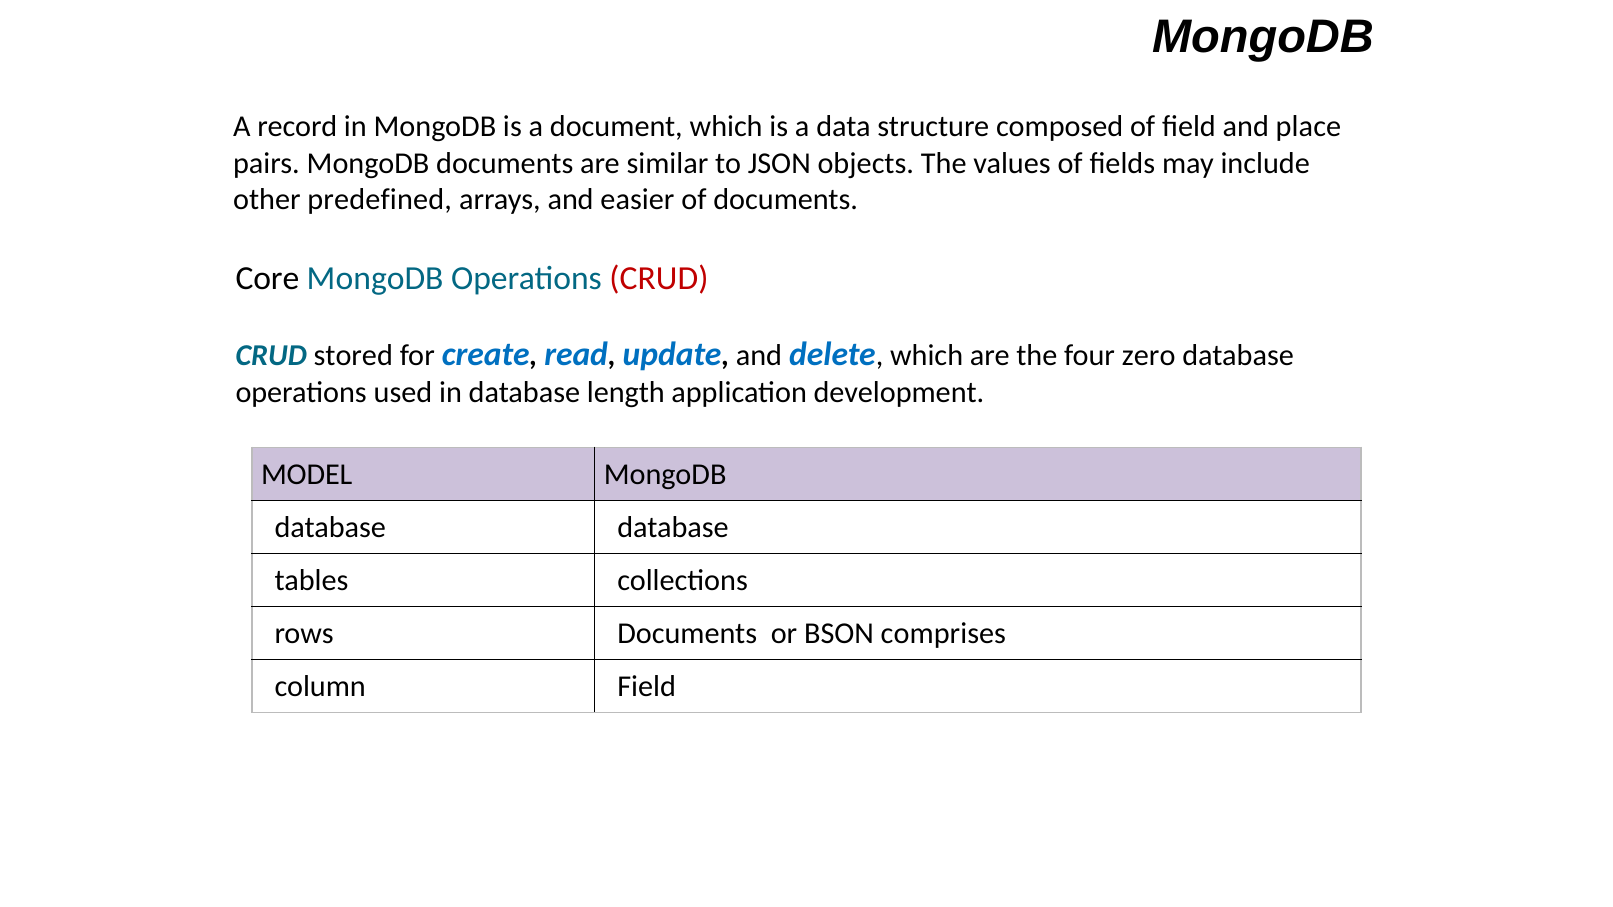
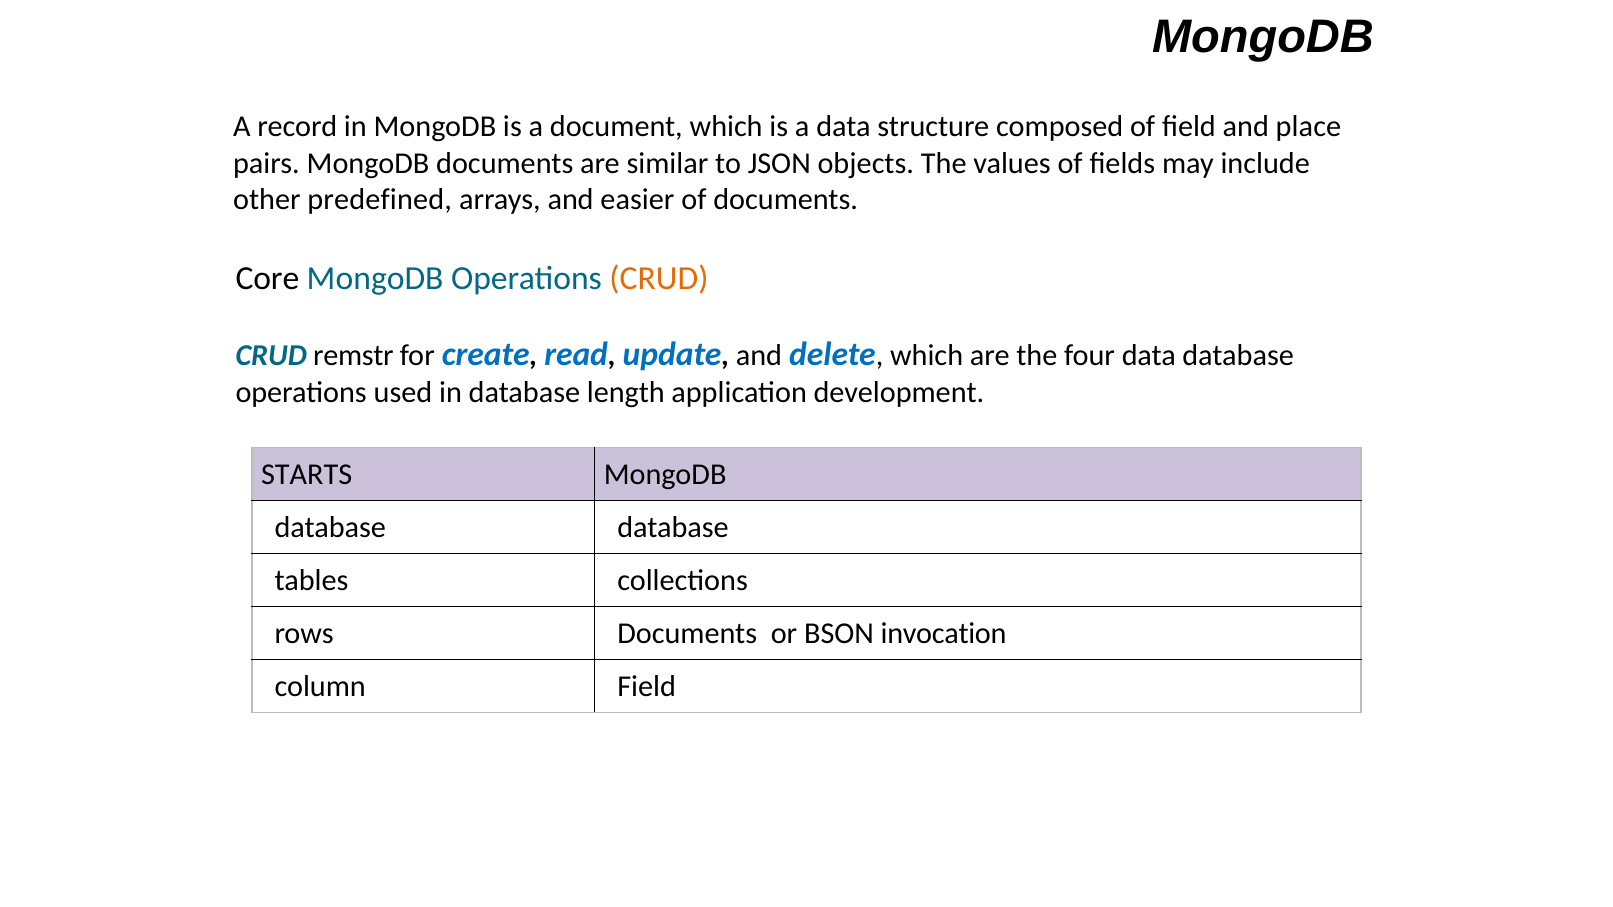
CRUD colour: red -> orange (659, 278)
stored: stored -> remstr (353, 356)
four zero: zero -> data (1149, 356)
MODEL: MODEL -> STARTS (307, 475)
comprises: comprises -> invocation (944, 634)
